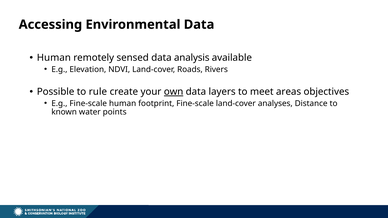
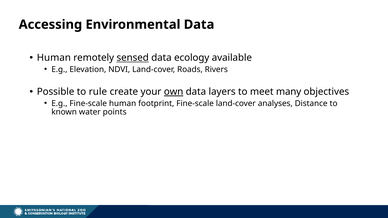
sensed underline: none -> present (133, 58)
analysis: analysis -> ecology (192, 58)
areas: areas -> many (289, 92)
